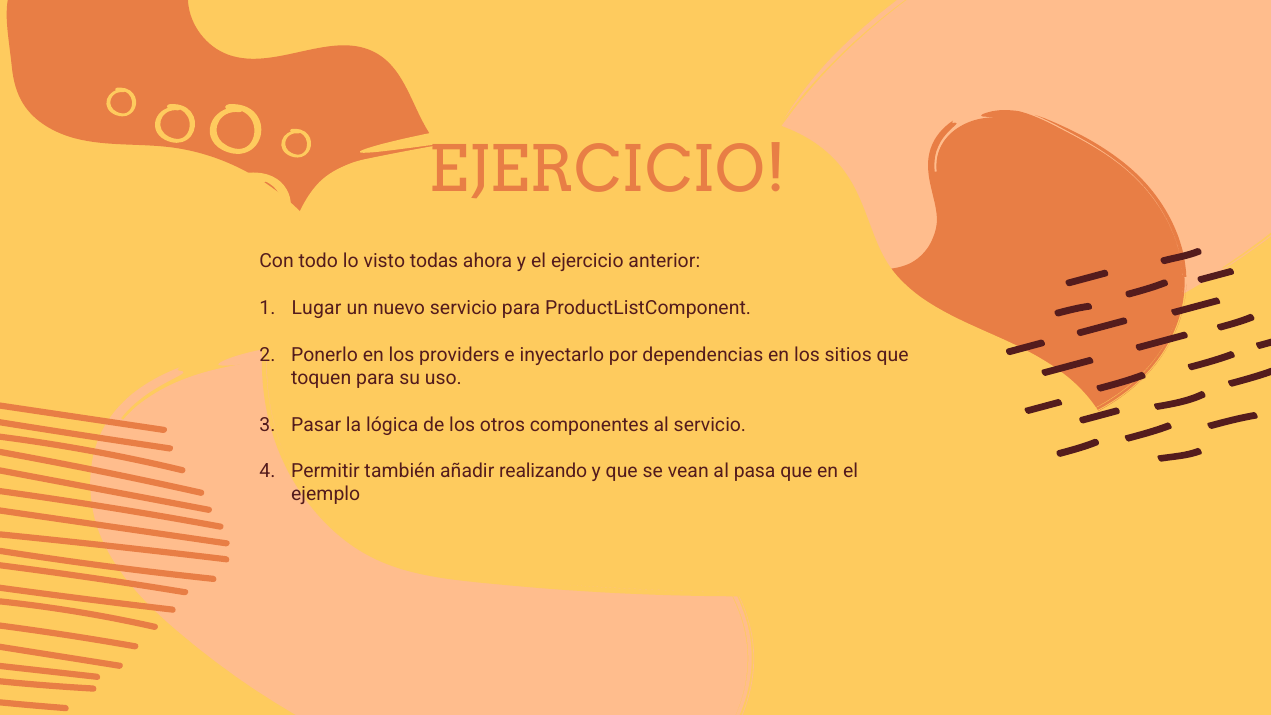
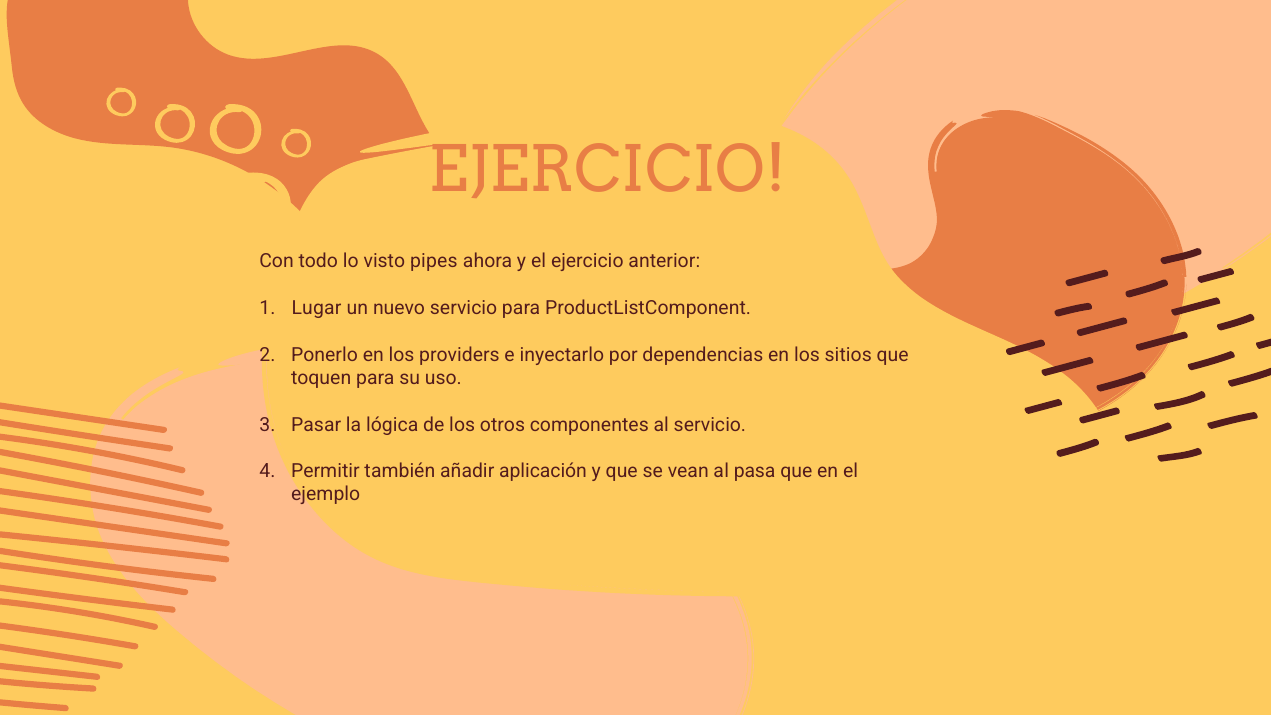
todas: todas -> pipes (434, 261)
realizando: realizando -> aplicación (543, 471)
